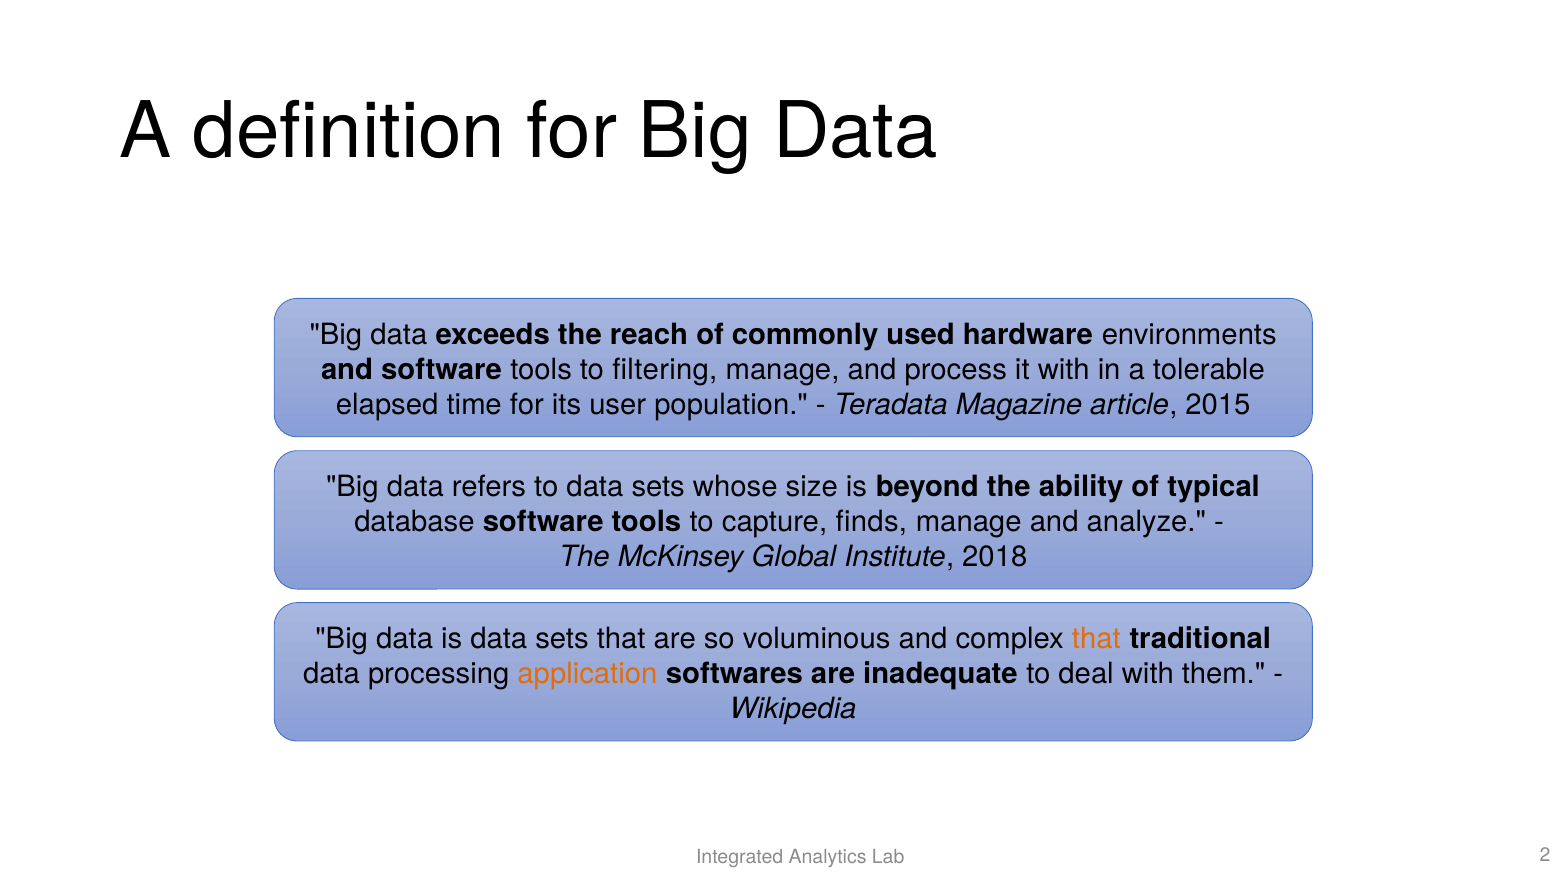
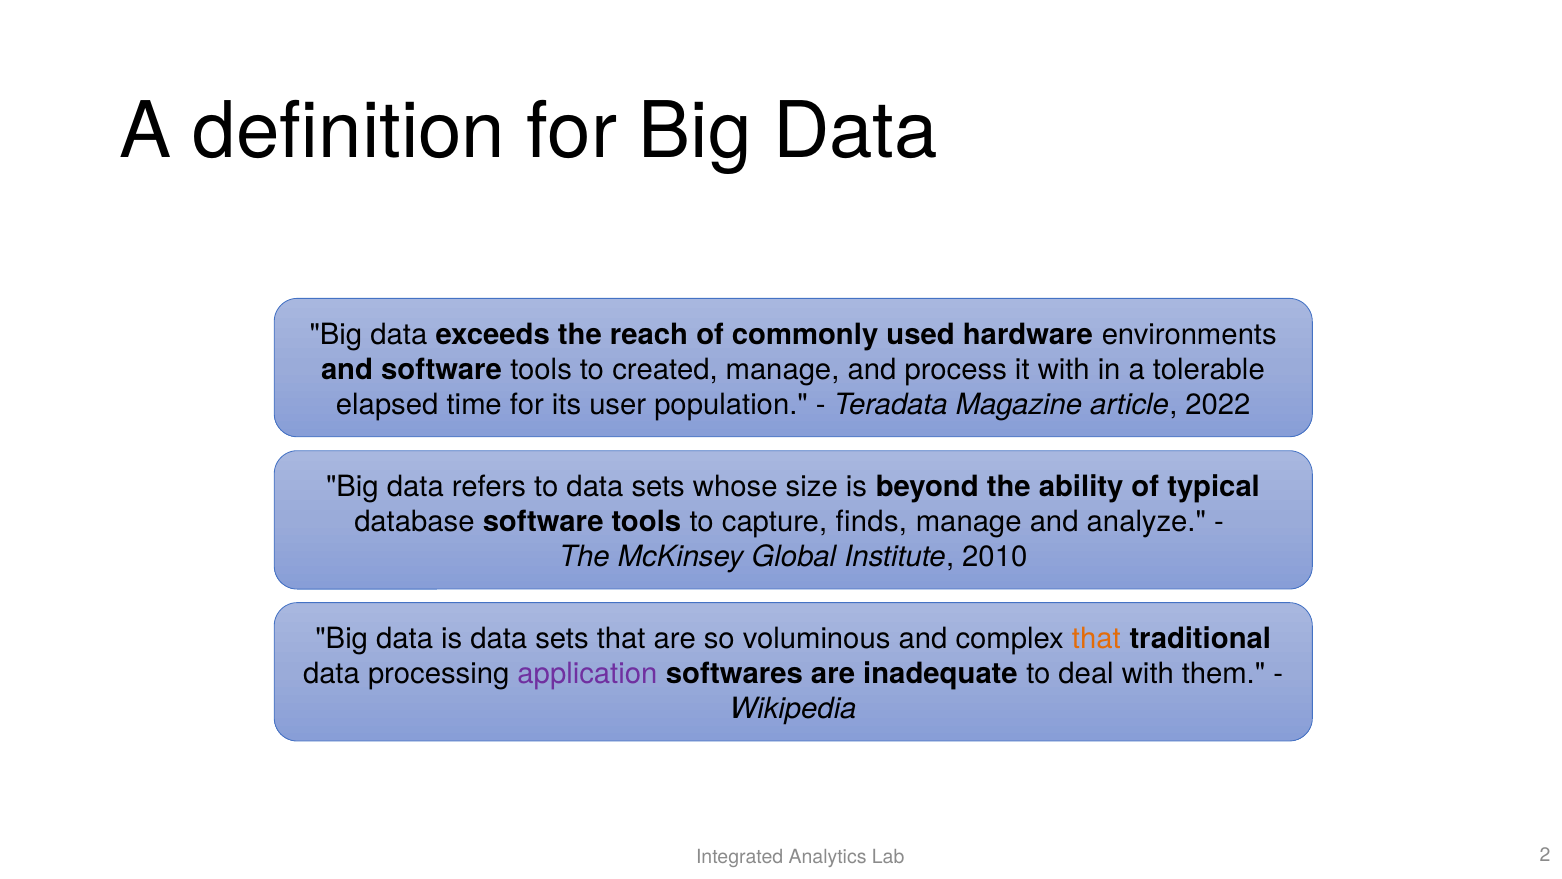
filtering: filtering -> created (665, 369)
2015: 2015 -> 2022 (1218, 405)
2018: 2018 -> 2010 (995, 557)
application colour: orange -> purple (587, 674)
